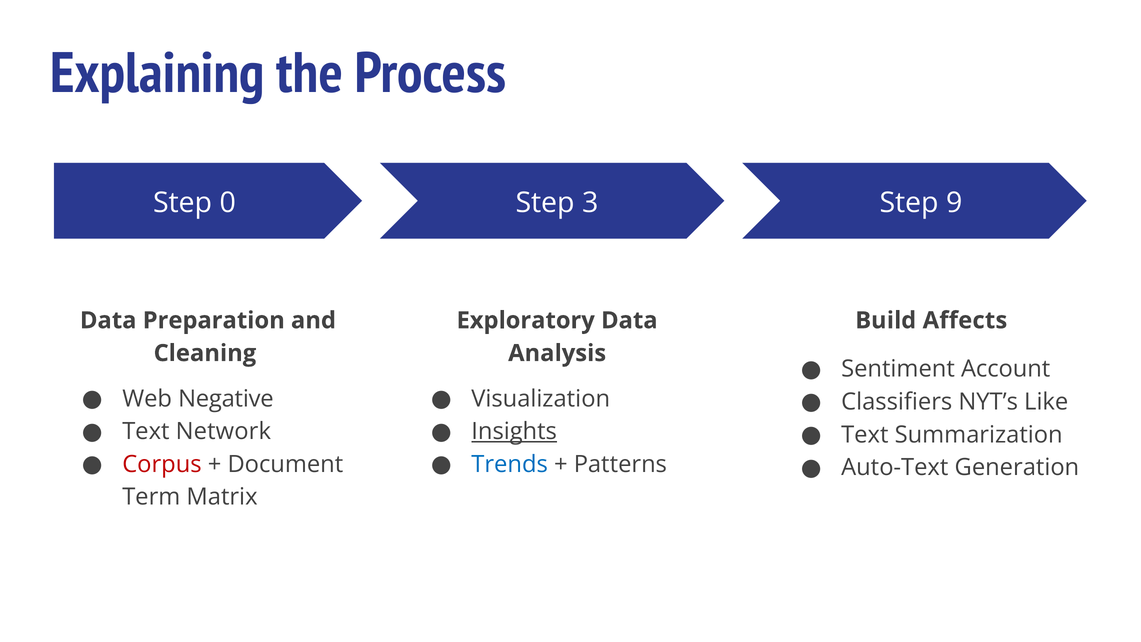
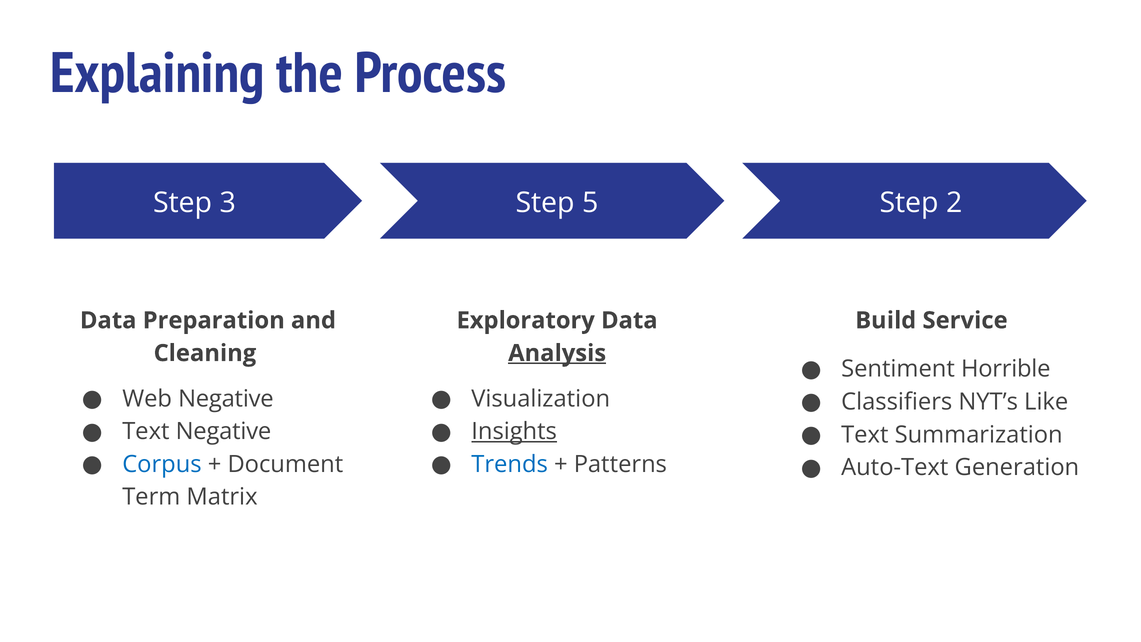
0: 0 -> 3 (228, 203)
3: 3 -> 5 (590, 203)
9: 9 -> 2 (954, 203)
Affects: Affects -> Service (965, 320)
Analysis underline: none -> present (557, 353)
Account: Account -> Horrible (1006, 369)
Text Network: Network -> Negative (223, 431)
Corpus colour: red -> blue (162, 464)
